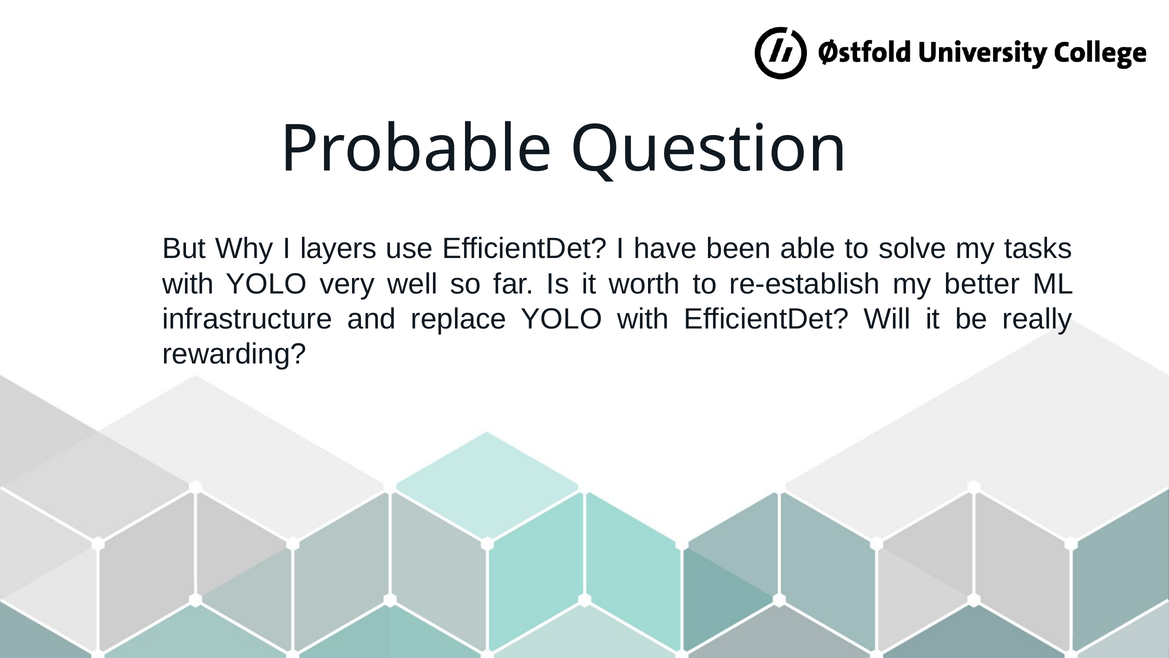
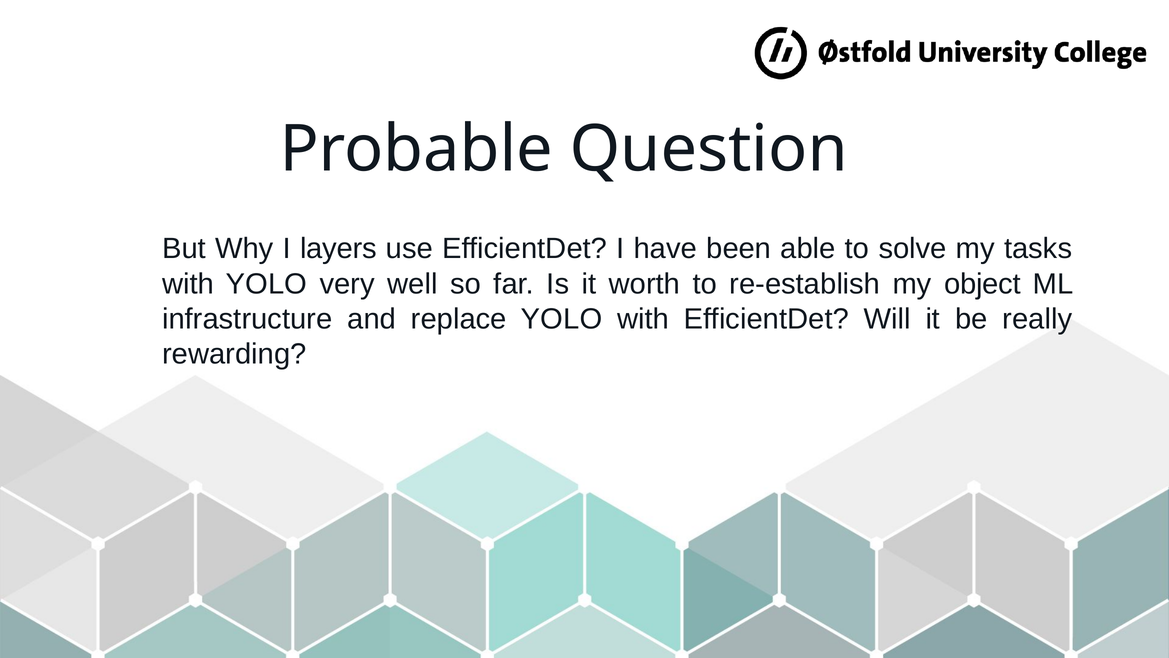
better: better -> object (982, 284)
